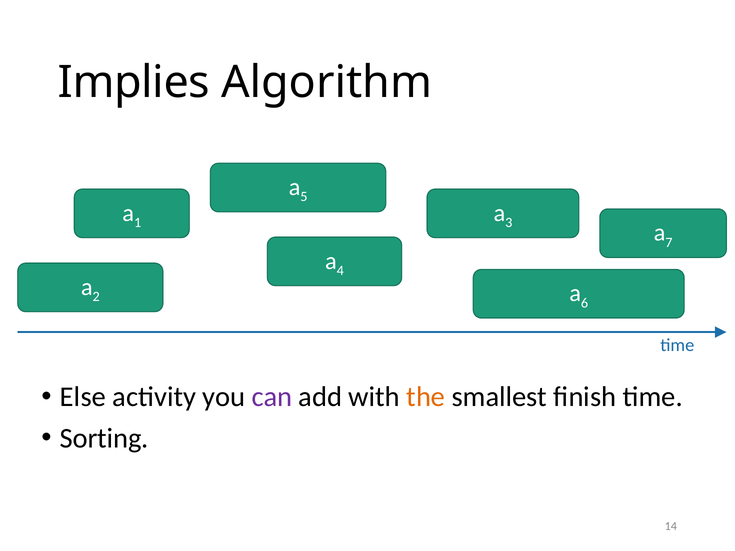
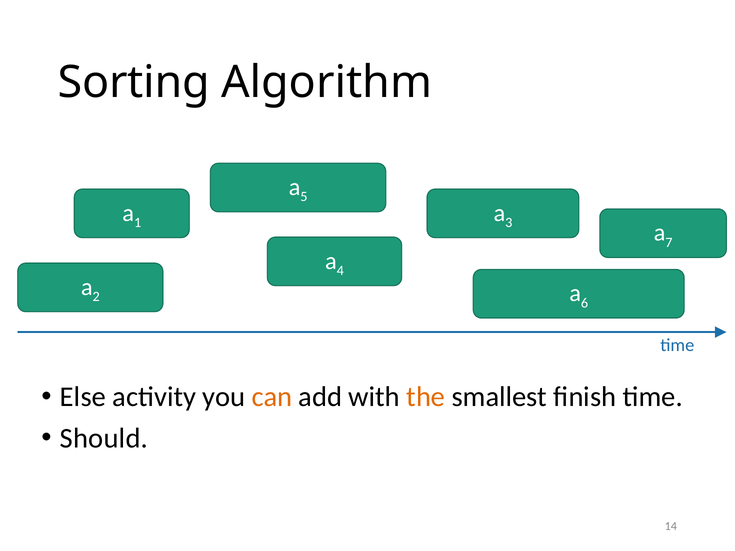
Implies: Implies -> Sorting (134, 82)
can colour: purple -> orange (272, 397)
Sorting: Sorting -> Should (104, 438)
